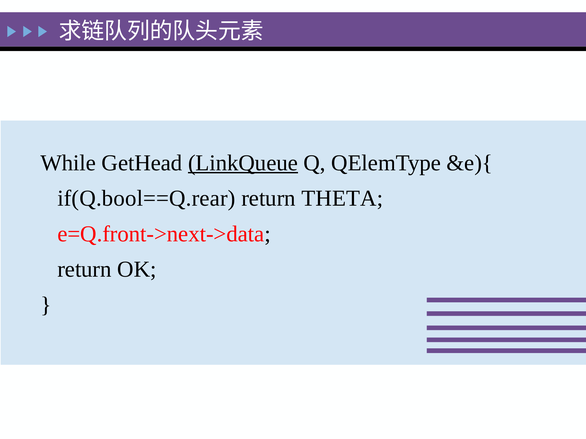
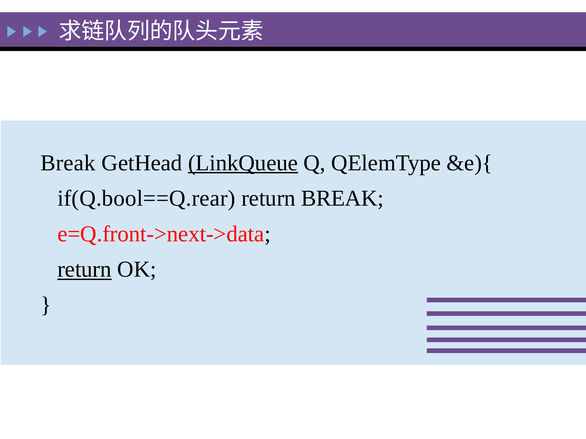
While: While -> Break (68, 163)
return THETA: THETA -> BREAK (342, 199)
return underline: none -> present (84, 270)
